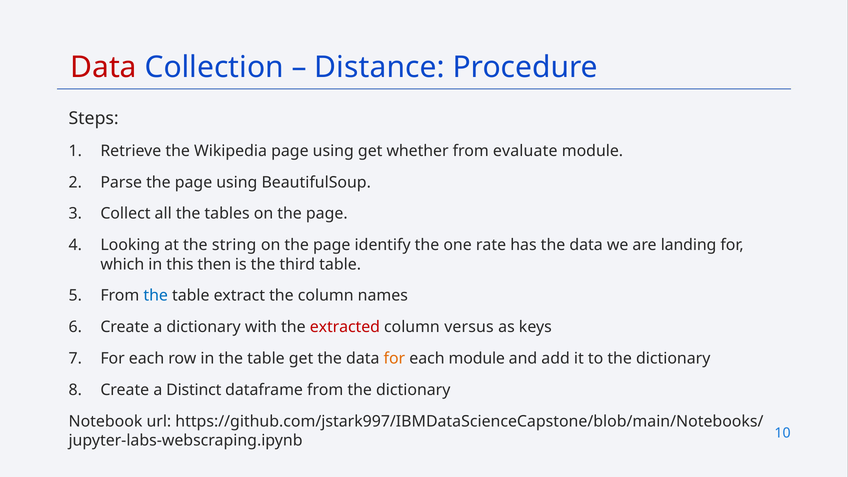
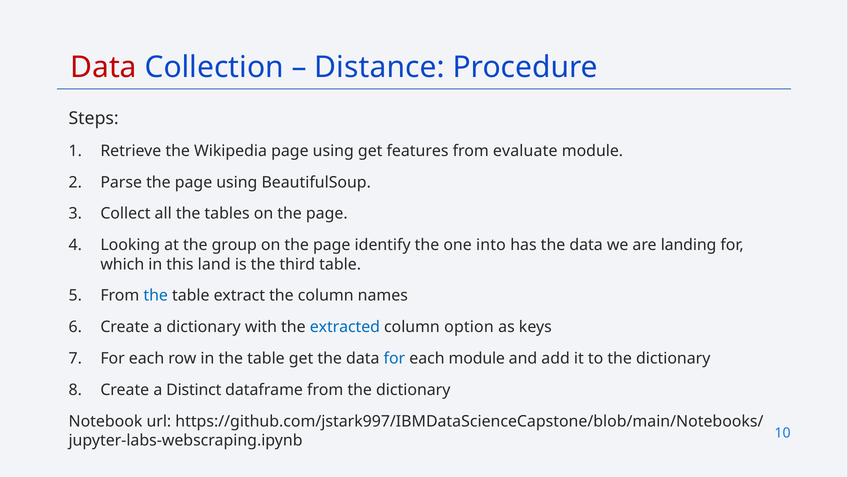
whether: whether -> features (418, 151)
string: string -> group (234, 245)
rate: rate -> into (491, 245)
then: then -> land (214, 264)
extracted colour: red -> blue (345, 327)
versus: versus -> option (469, 327)
for colour: orange -> blue (394, 359)
